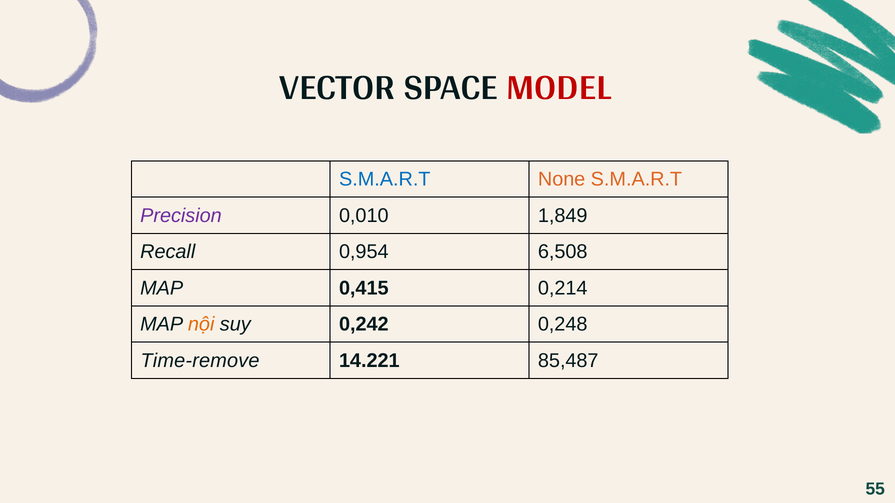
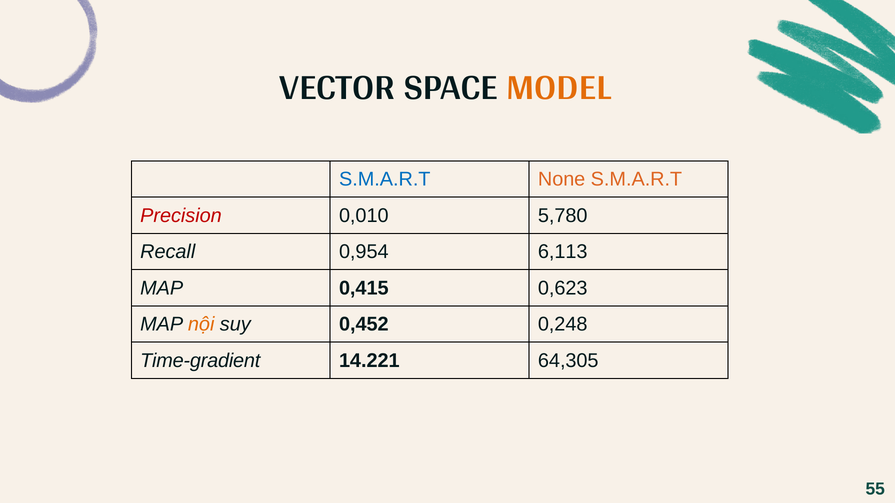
MODEL colour: red -> orange (559, 87)
Precision colour: purple -> red (181, 216)
1,849: 1,849 -> 5,780 (563, 216)
6,508: 6,508 -> 6,113 (563, 252)
0,214: 0,214 -> 0,623 (563, 288)
0,242: 0,242 -> 0,452 (364, 325)
Time-remove: Time-remove -> Time-gradient (200, 361)
85,487: 85,487 -> 64,305 (568, 361)
